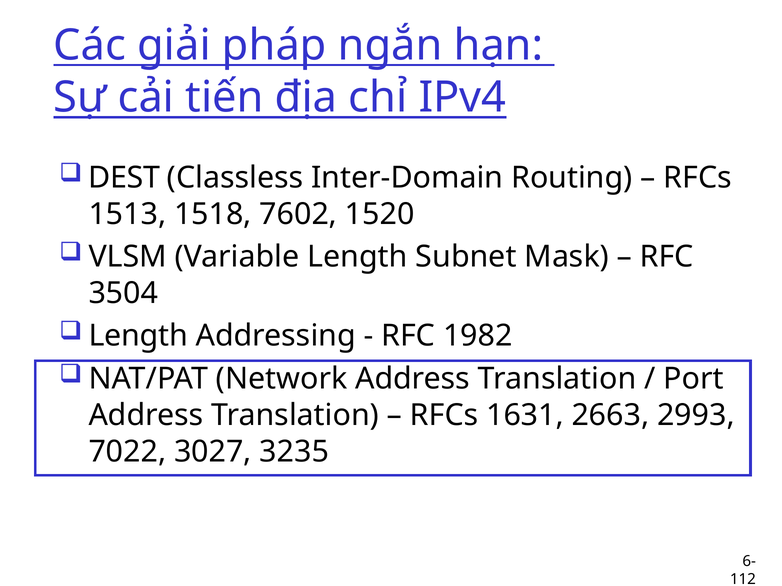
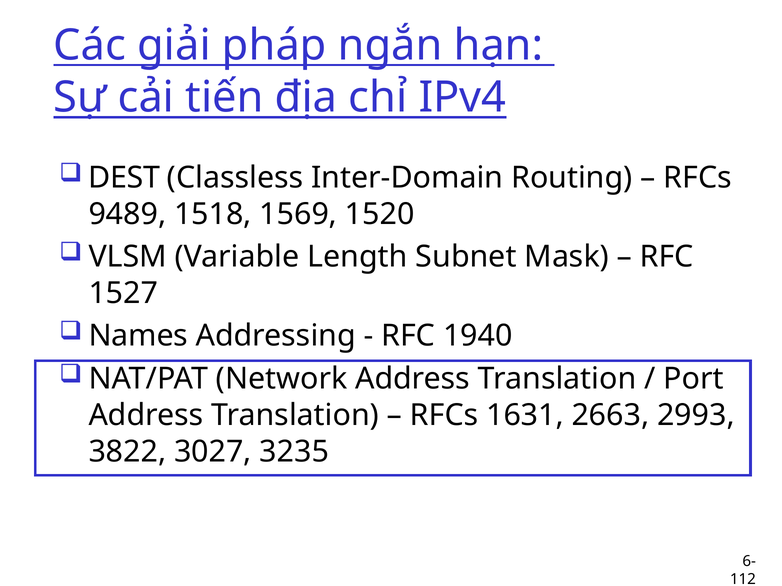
1513: 1513 -> 9489 (127, 214)
7602: 7602 -> 1569 (298, 214)
3504: 3504 -> 1527 (123, 294)
Length: Length -> Names (138, 336)
1982: 1982 -> 1940 (478, 336)
7022: 7022 -> 3822 (127, 452)
